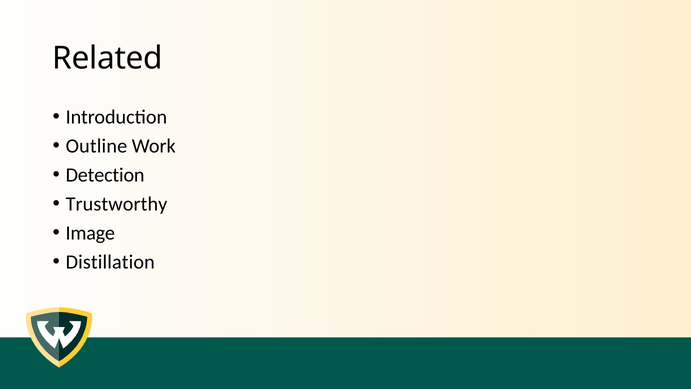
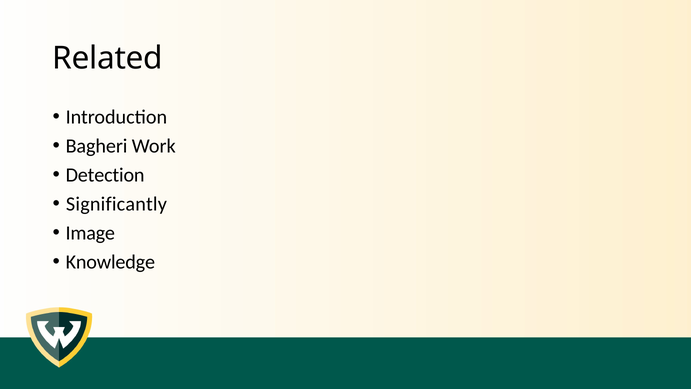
Outline: Outline -> Bagheri (97, 146)
Trustworthy: Trustworthy -> Significantly (116, 204)
Distillation: Distillation -> Knowledge (110, 262)
